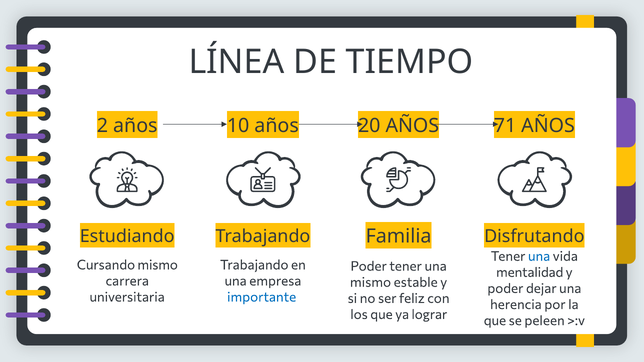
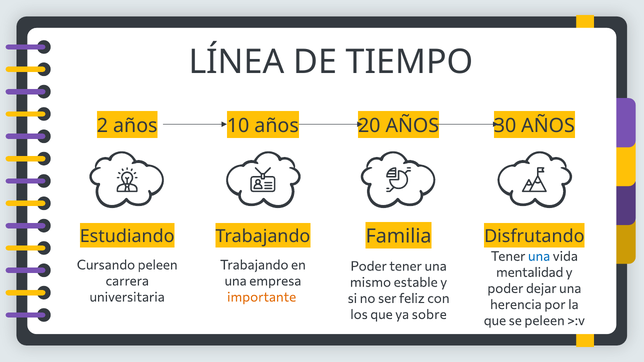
71: 71 -> 30 (505, 126)
Cursando mismo: mismo -> peleen (158, 265)
importante colour: blue -> orange (262, 297)
lograr: lograr -> sobre (429, 315)
